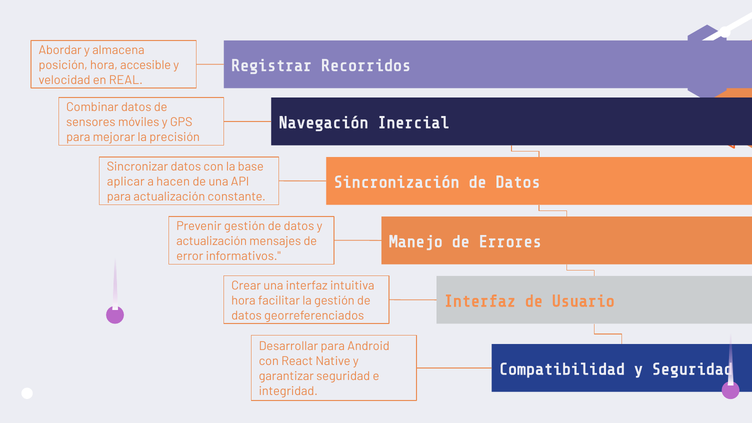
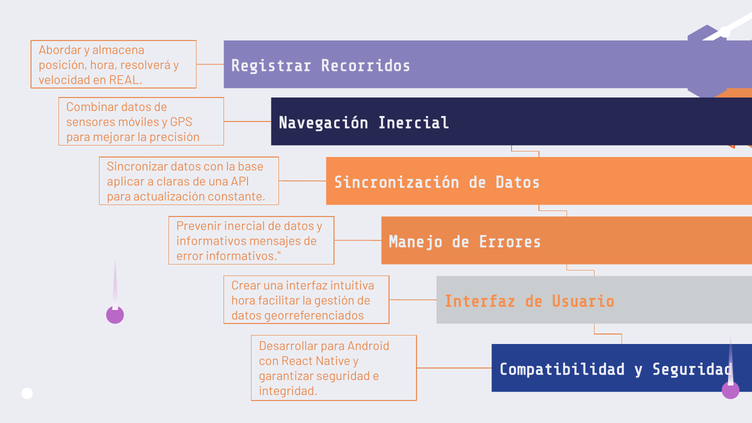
accesible: accesible -> resolverá (146, 65)
hacen: hacen -> claras (173, 182)
Prevenir gestión: gestión -> inercial (245, 226)
actualización: actualización -> informativos (211, 241)
